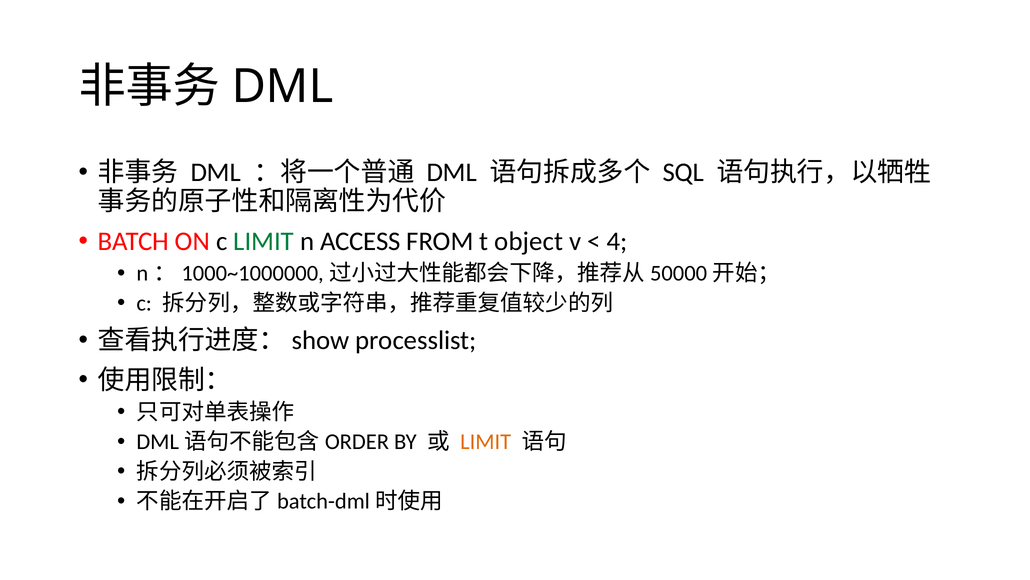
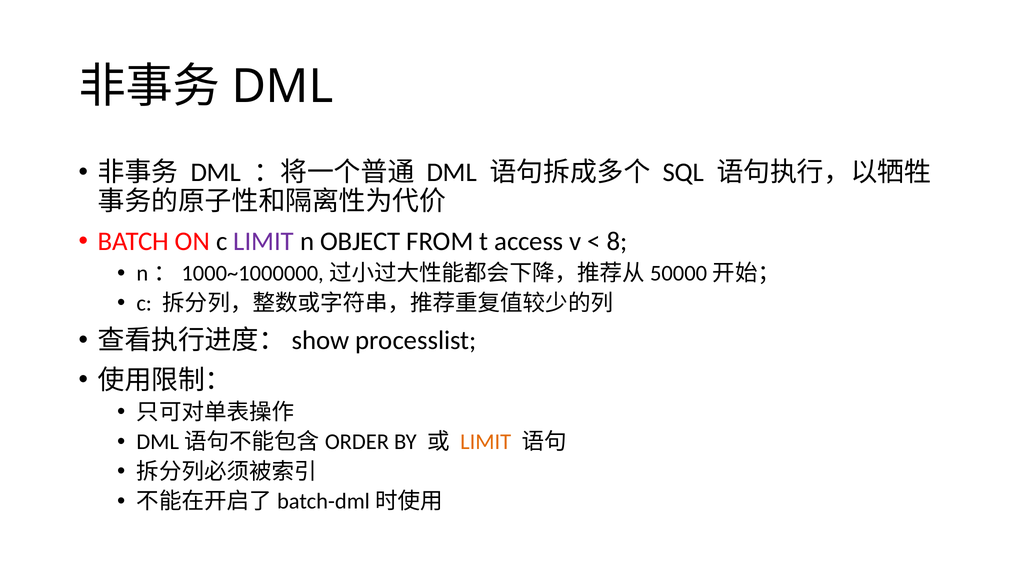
LIMIT colour: green -> purple (264, 241)
ACCESS: ACCESS -> OBJECT (360, 241)
object: object -> access (529, 241)
4: 4 -> 8 (617, 241)
